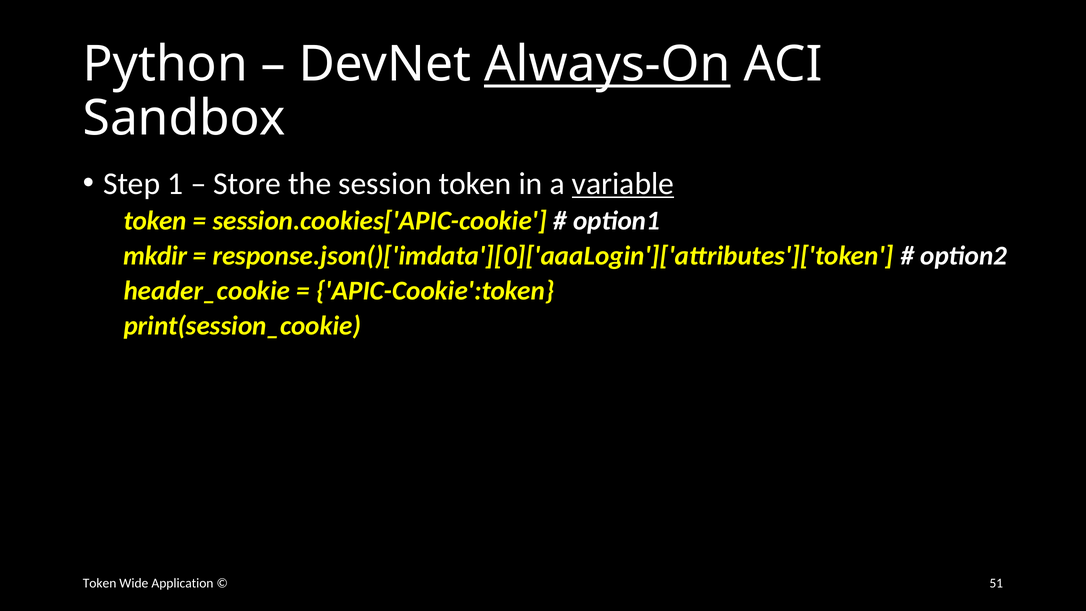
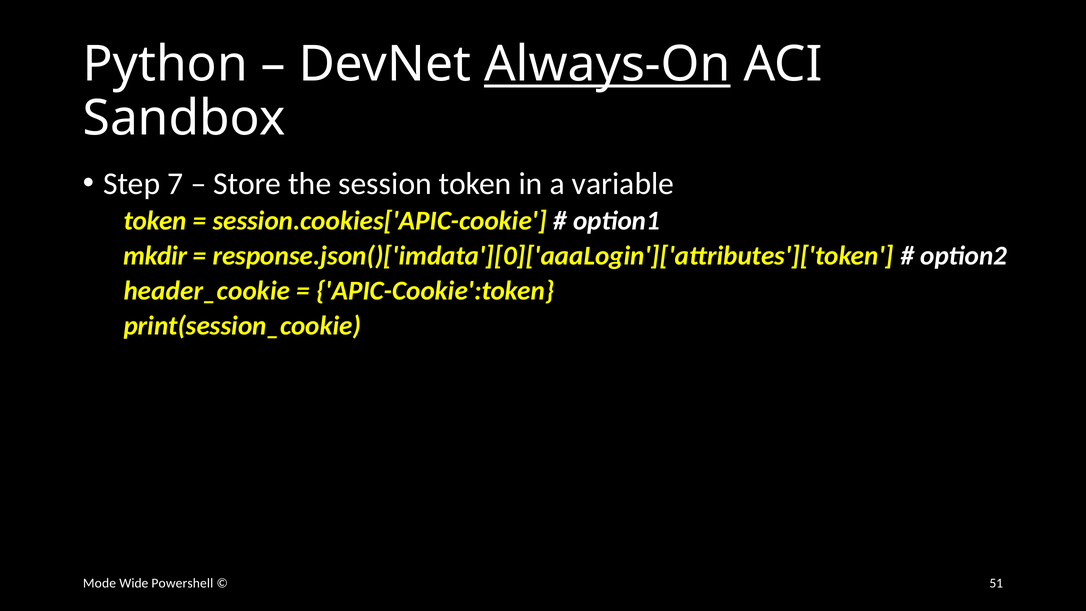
1: 1 -> 7 (175, 184)
variable underline: present -> none (623, 184)
Token: Token -> Mode (100, 583)
Application: Application -> Powershell (182, 583)
